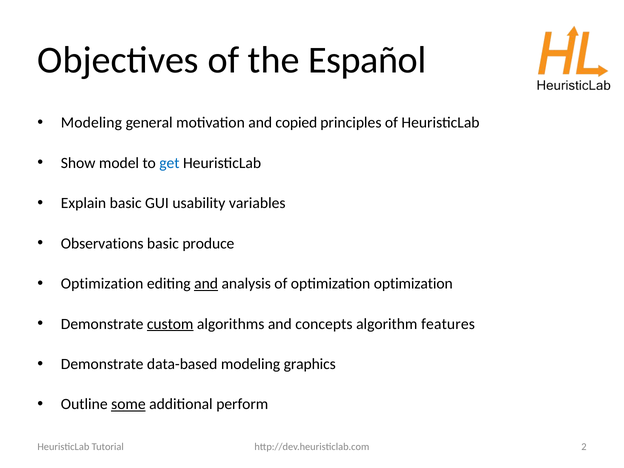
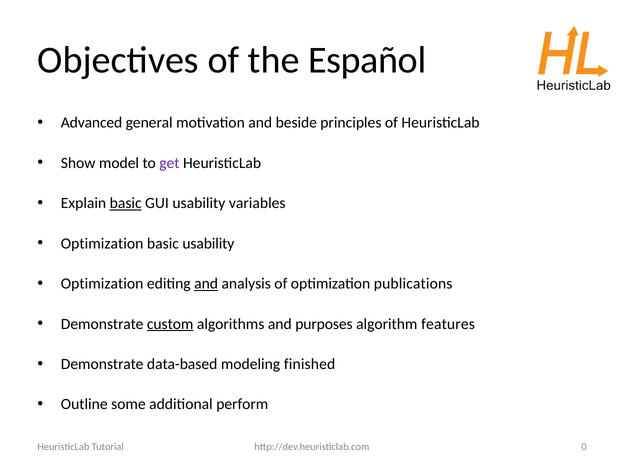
Modeling: Modeling -> Advanced (92, 123)
copied: copied -> beside (296, 123)
get colour: blue -> purple (169, 163)
basic underline: none -> present (126, 203)
Observations: Observations -> Optimization (102, 243)
basic produce: produce -> usability (208, 243)
optimization optimization: optimization -> publications (413, 284)
concepts: concepts -> purposes (324, 324)
graphics: graphics -> finished (310, 364)
some underline: present -> none (128, 404)
2: 2 -> 0 (584, 447)
